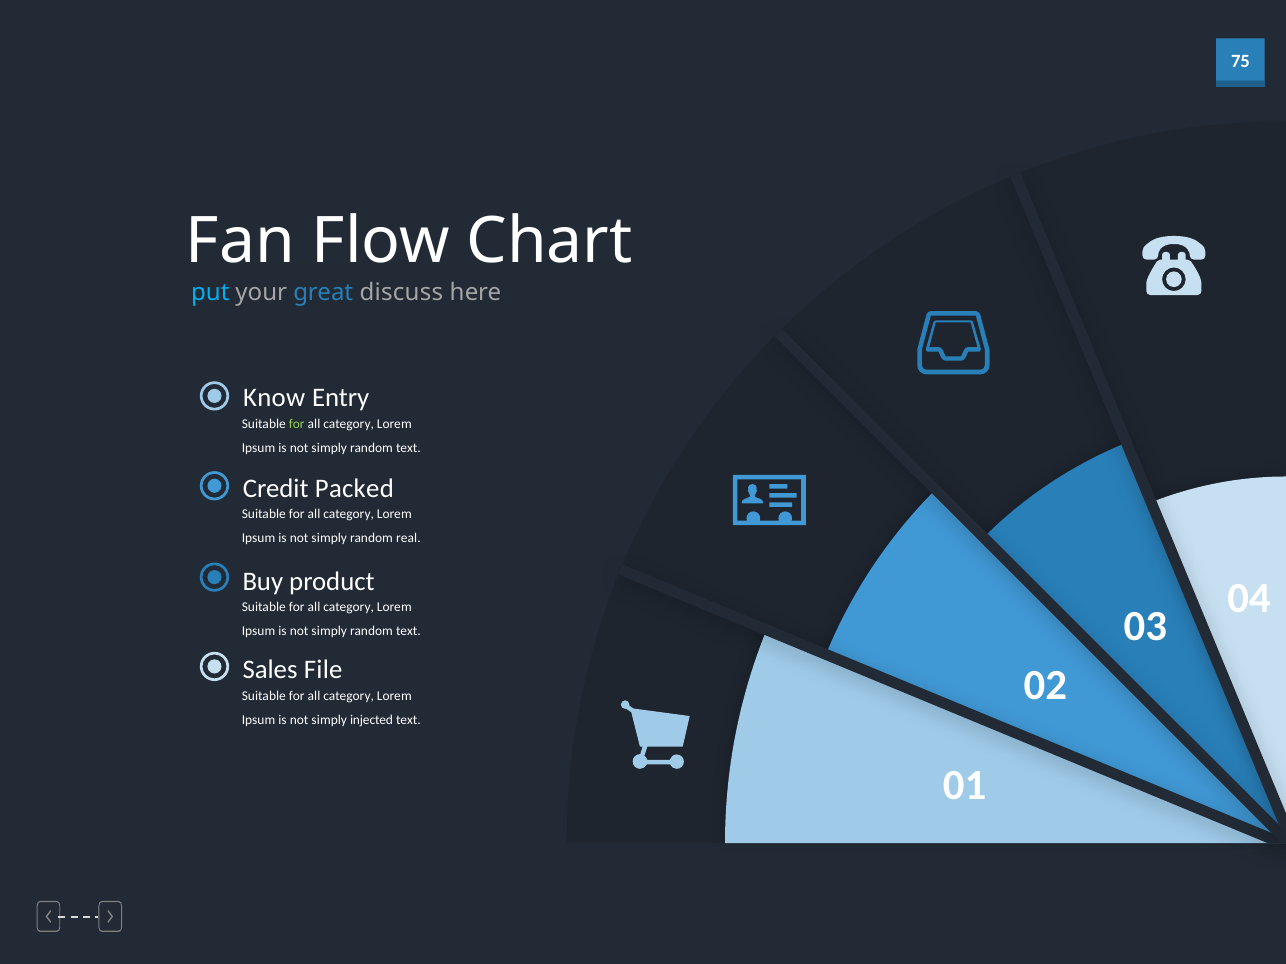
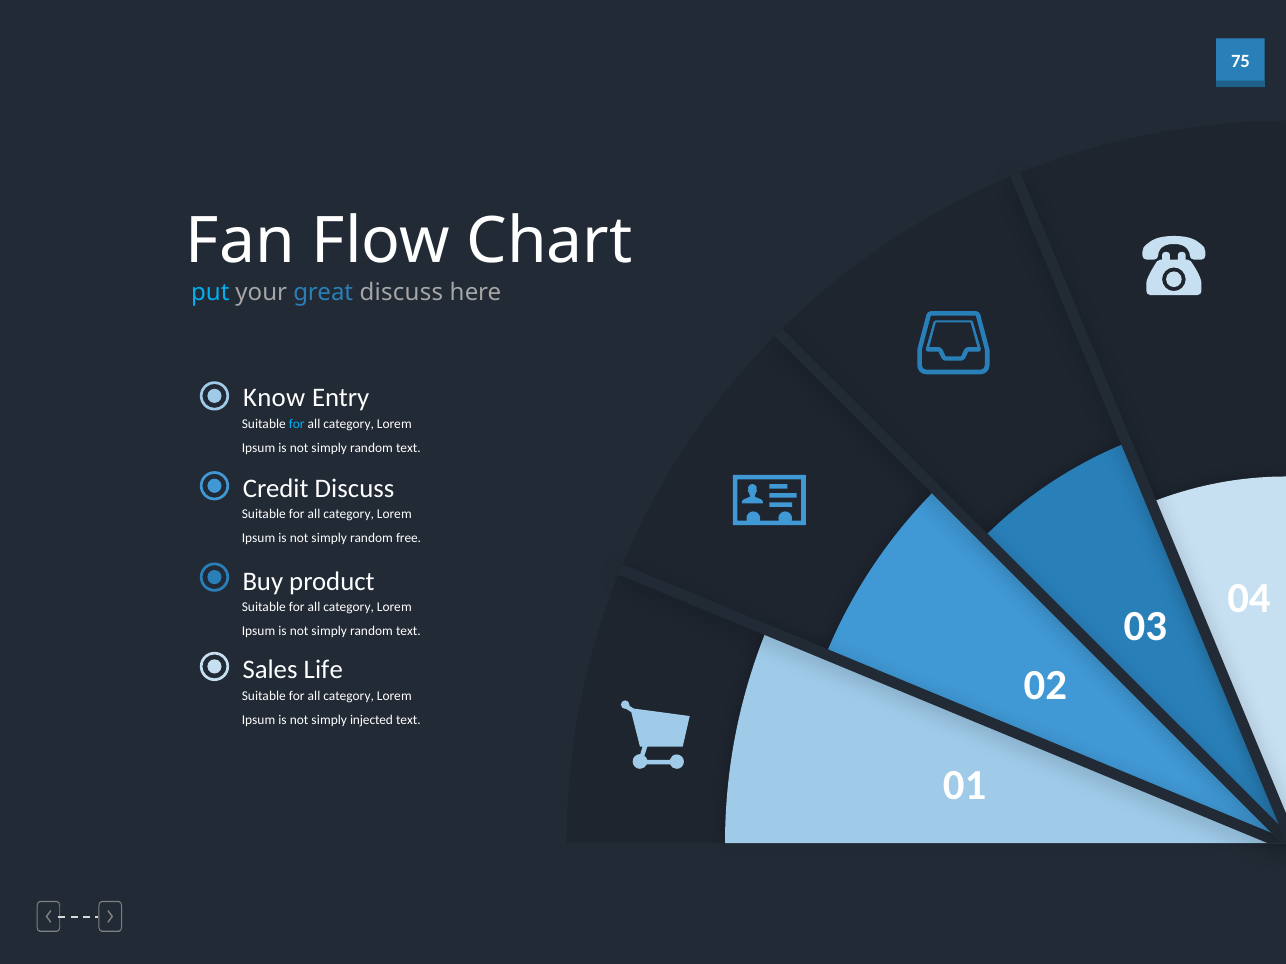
for colour: light green -> light blue (297, 424)
Credit Packed: Packed -> Discuss (354, 489)
real: real -> free (408, 539)
File: File -> Life (323, 670)
